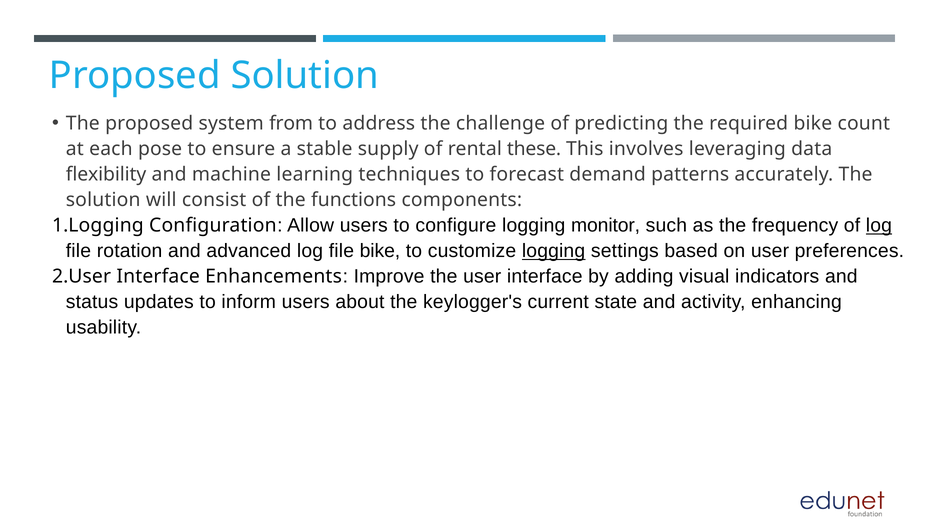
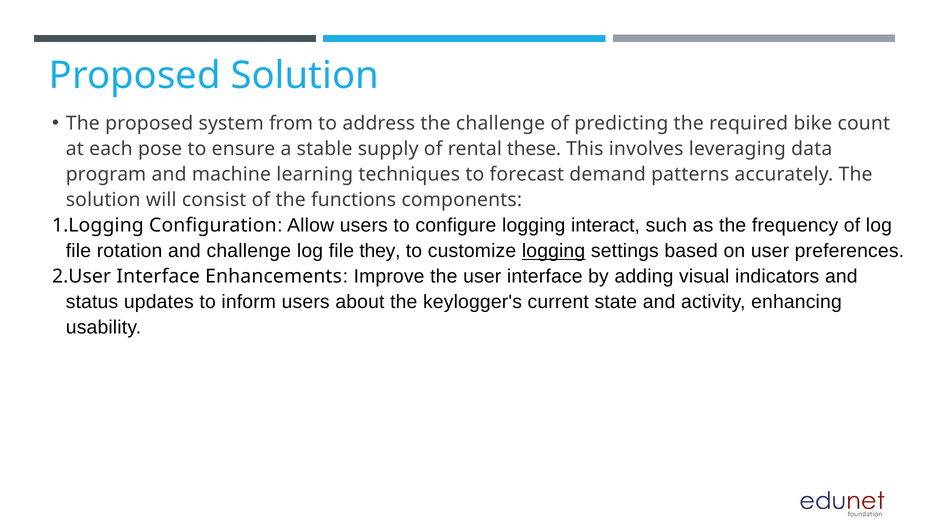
flexibility: flexibility -> program (106, 175)
monitor: monitor -> interact (606, 226)
log underline: present -> none (879, 226)
and advanced: advanced -> challenge (249, 251)
file bike: bike -> they (380, 251)
